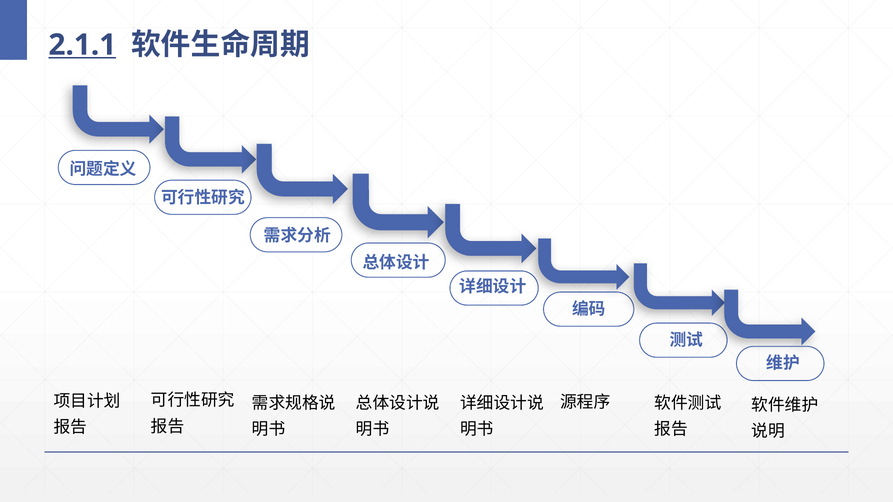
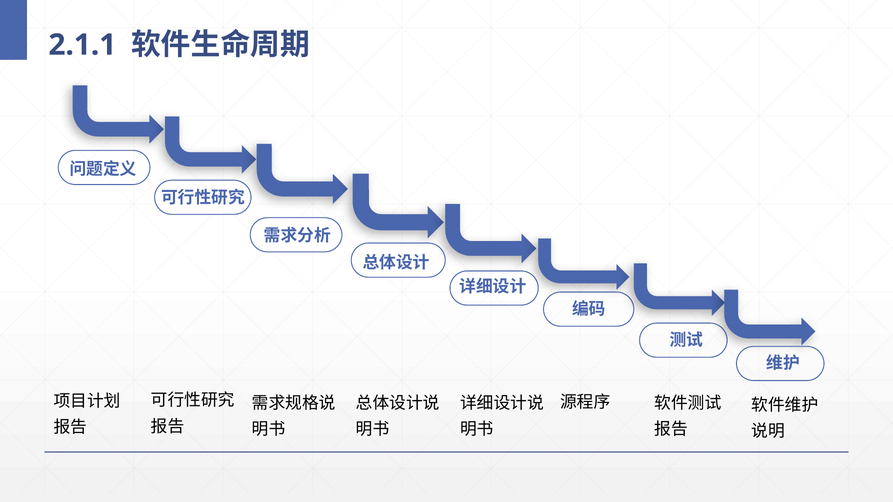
2.1.1 underline: present -> none (82, 45)
